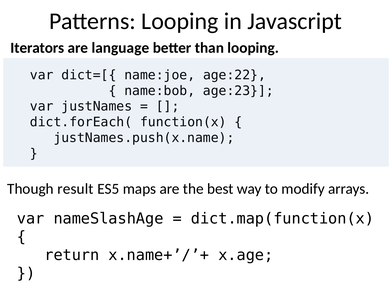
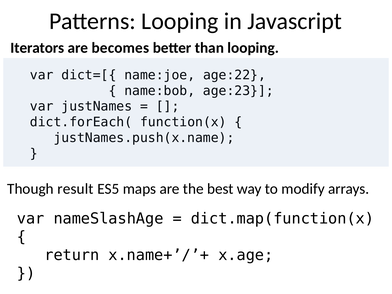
language: language -> becomes (120, 48)
